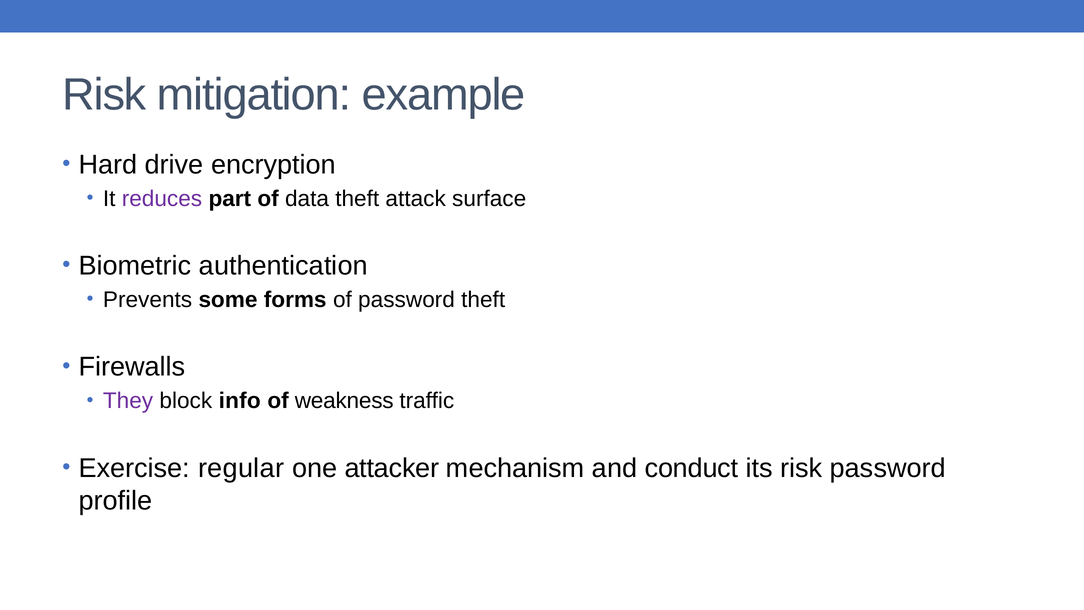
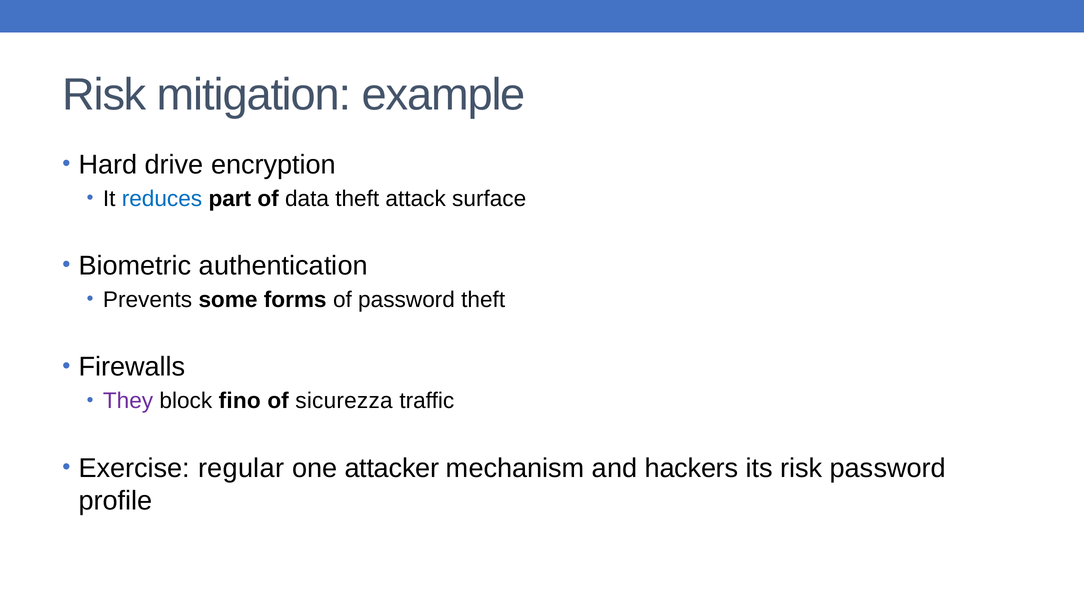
reduces colour: purple -> blue (162, 199)
info: info -> fino (240, 401)
weakness: weakness -> sicurezza (344, 401)
conduct: conduct -> hackers (691, 468)
